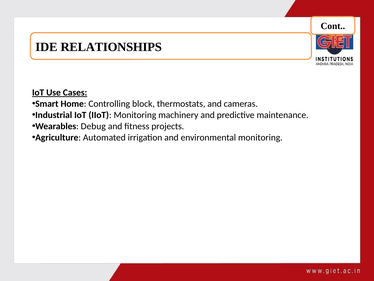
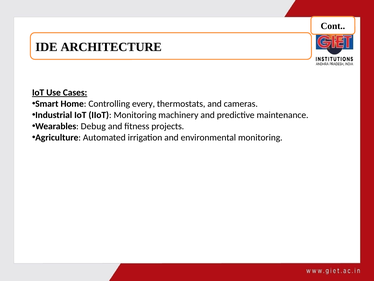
RELATIONSHIPS: RELATIONSHIPS -> ARCHITECTURE (111, 47)
block: block -> every (144, 104)
